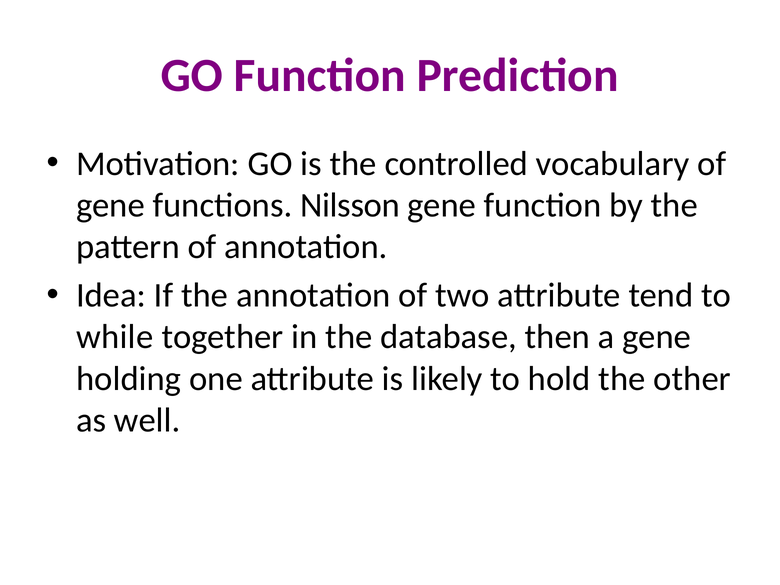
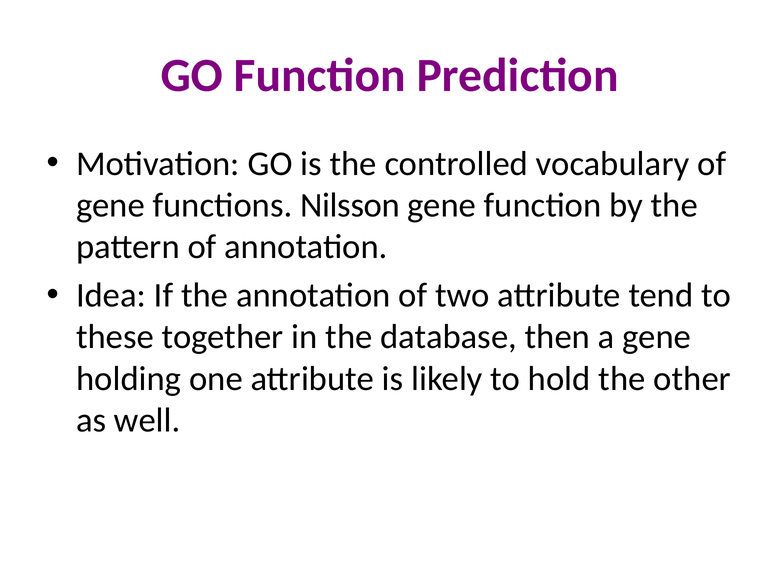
while: while -> these (115, 337)
